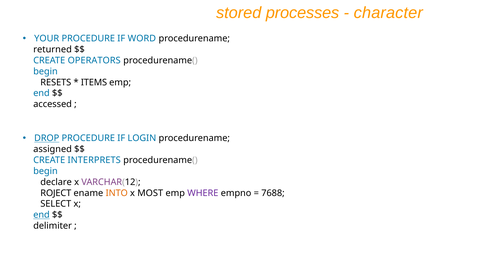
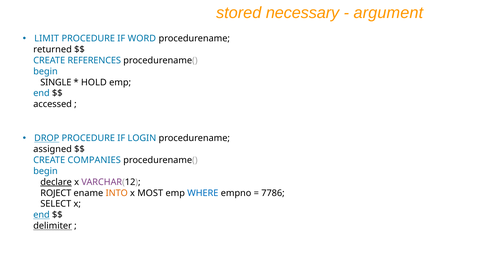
processes: processes -> necessary (303, 13)
character: character -> argument (388, 13)
YOUR: YOUR -> LIMIT (47, 39)
OPERATORS: OPERATORS -> REFERENCES (94, 61)
RESETS: RESETS -> SINGLE (56, 82)
ITEMS: ITEMS -> HOLD (94, 82)
INTERPRETS: INTERPRETS -> COMPANIES (94, 160)
declare underline: none -> present (56, 182)
WHERE colour: purple -> blue (203, 193)
7688: 7688 -> 7786 (273, 193)
delimiter underline: none -> present (53, 226)
